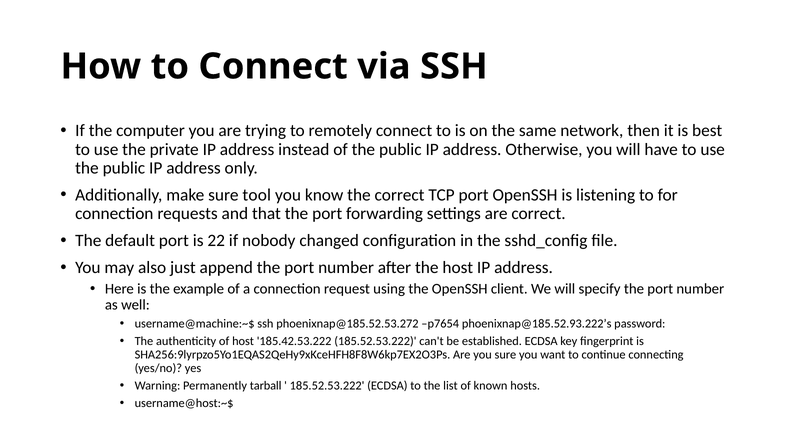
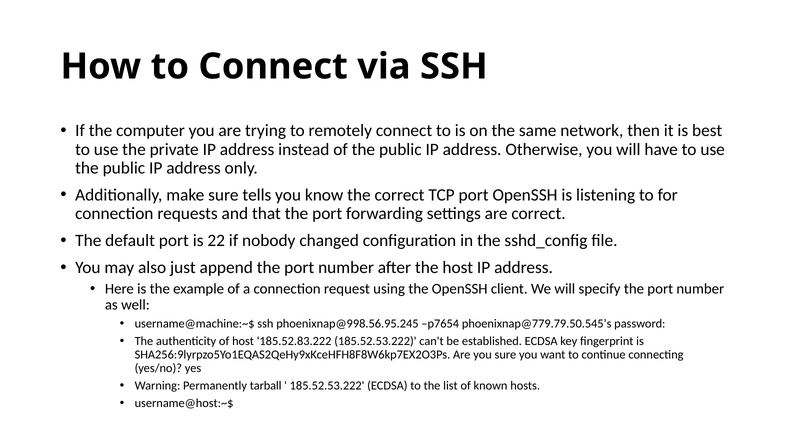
tool: tool -> tells (257, 195)
phoenixnap@185.52.53.272: phoenixnap@185.52.53.272 -> phoenixnap@998.56.95.245 (347, 324)
phoenixnap@185.52.93.222’s: phoenixnap@185.52.93.222’s -> phoenixnap@779.79.50.545’s (537, 324)
185.42.53.222: 185.42.53.222 -> 185.52.83.222 (294, 342)
